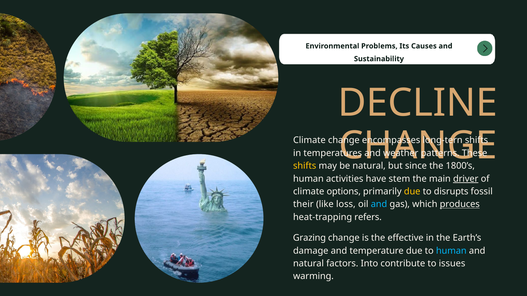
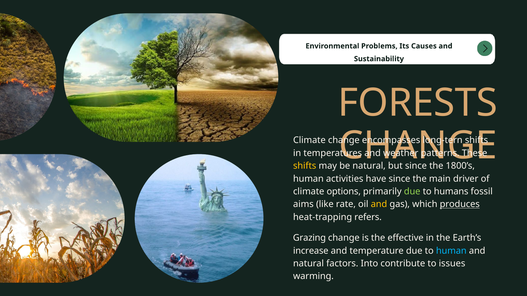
DECLINE: DECLINE -> FORESTS (418, 103)
have stem: stem -> since (399, 179)
driver underline: present -> none (466, 179)
due colour: yellow -> light green (412, 192)
disrupts: disrupts -> humans (451, 192)
their: their -> aims (303, 205)
loss: loss -> rate (346, 205)
and colour: light blue -> yellow (379, 205)
damage: damage -> increase (311, 251)
